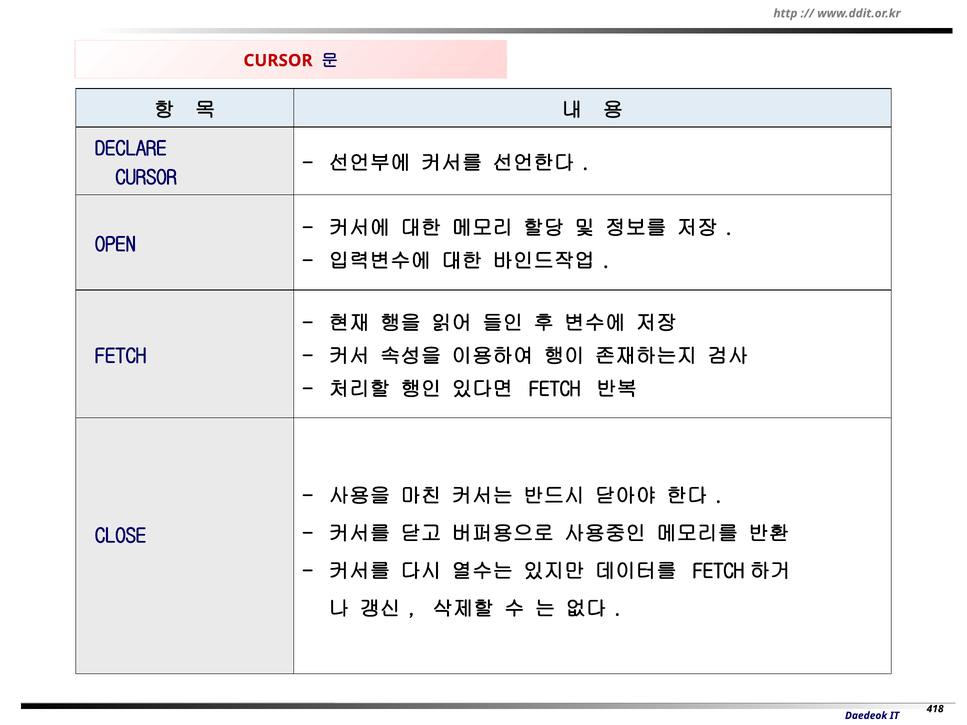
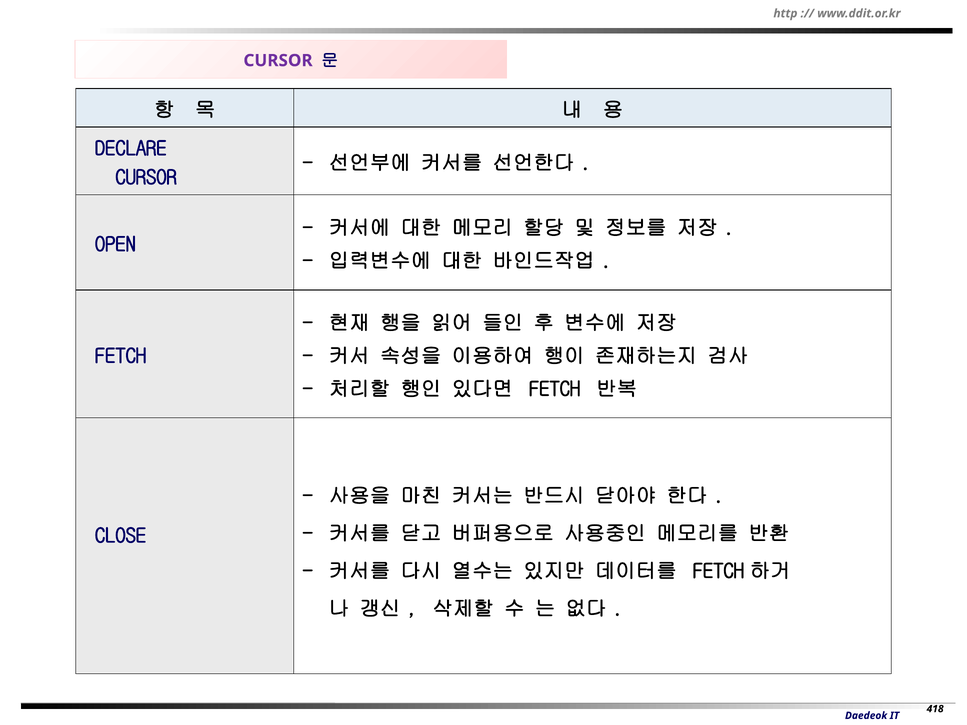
CURSOR colour: red -> purple (278, 61)
